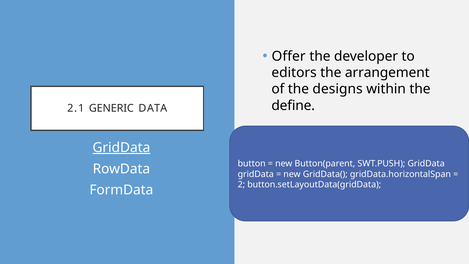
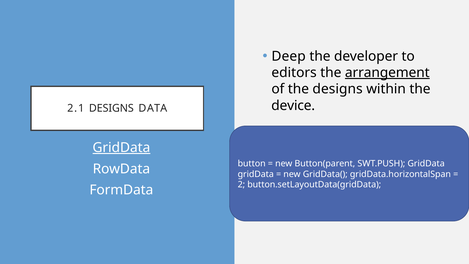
Offer: Offer -> Deep (289, 56)
arrangement underline: none -> present (387, 73)
define: define -> device (293, 105)
2.1 GENERIC: GENERIC -> DESIGNS (111, 108)
